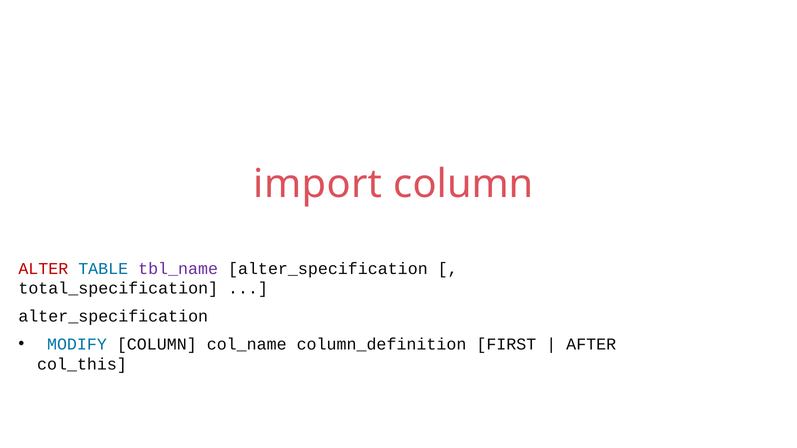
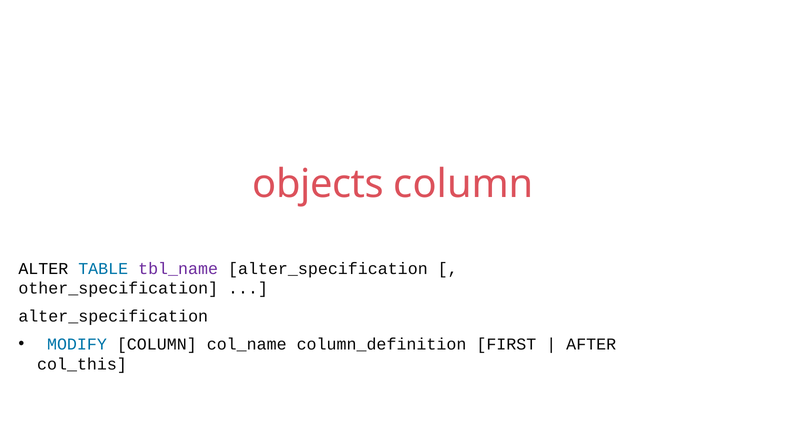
import: import -> objects (318, 184)
ALTER colour: red -> black (43, 269)
total_specification: total_specification -> other_specification (118, 289)
